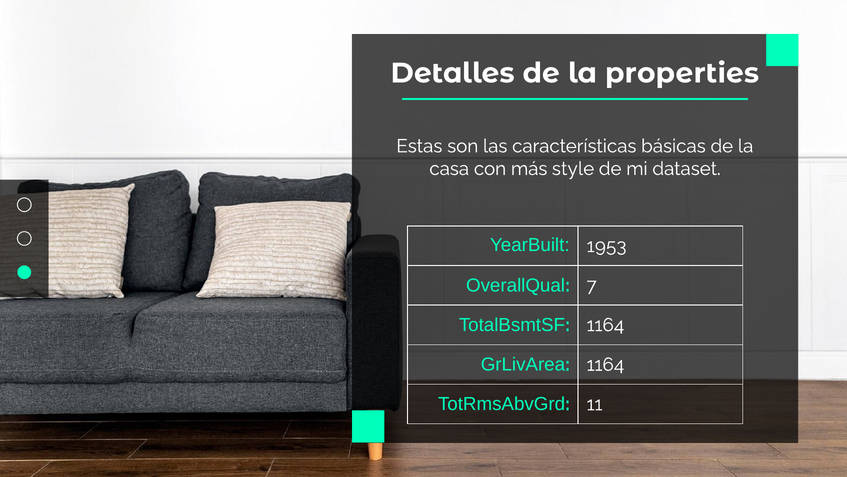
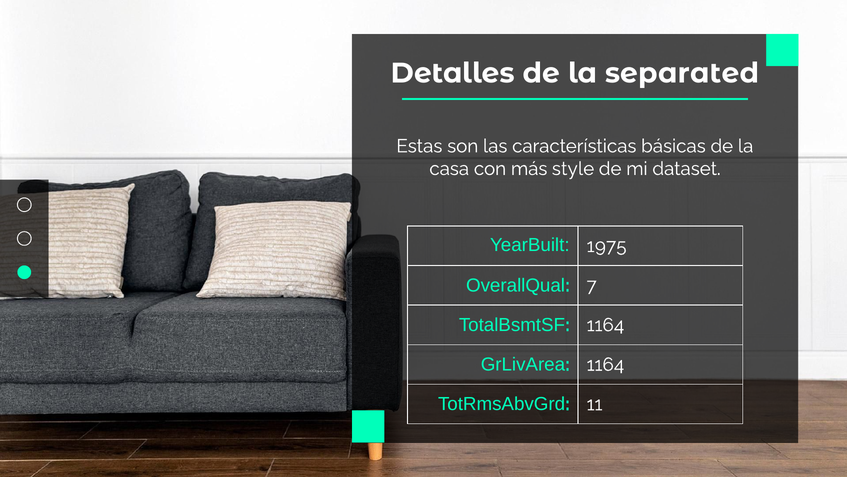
properties: properties -> separated (682, 73)
1953: 1953 -> 1975 (607, 246)
